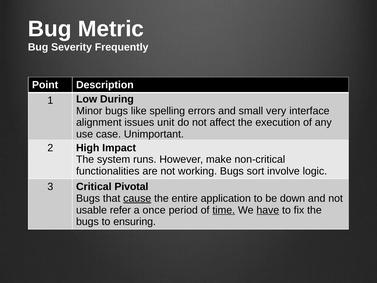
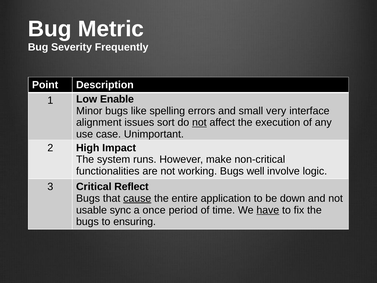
During: During -> Enable (117, 99)
unit: unit -> sort (166, 122)
not underline: none -> present (199, 122)
sort: sort -> well (256, 171)
Pivotal: Pivotal -> Reflect (131, 186)
refer: refer -> sync (120, 210)
time underline: present -> none (224, 210)
